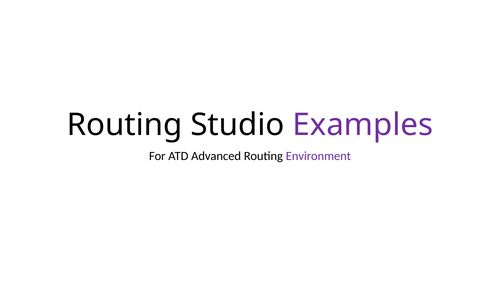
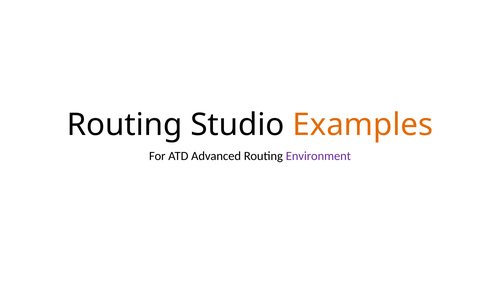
Examples colour: purple -> orange (363, 125)
